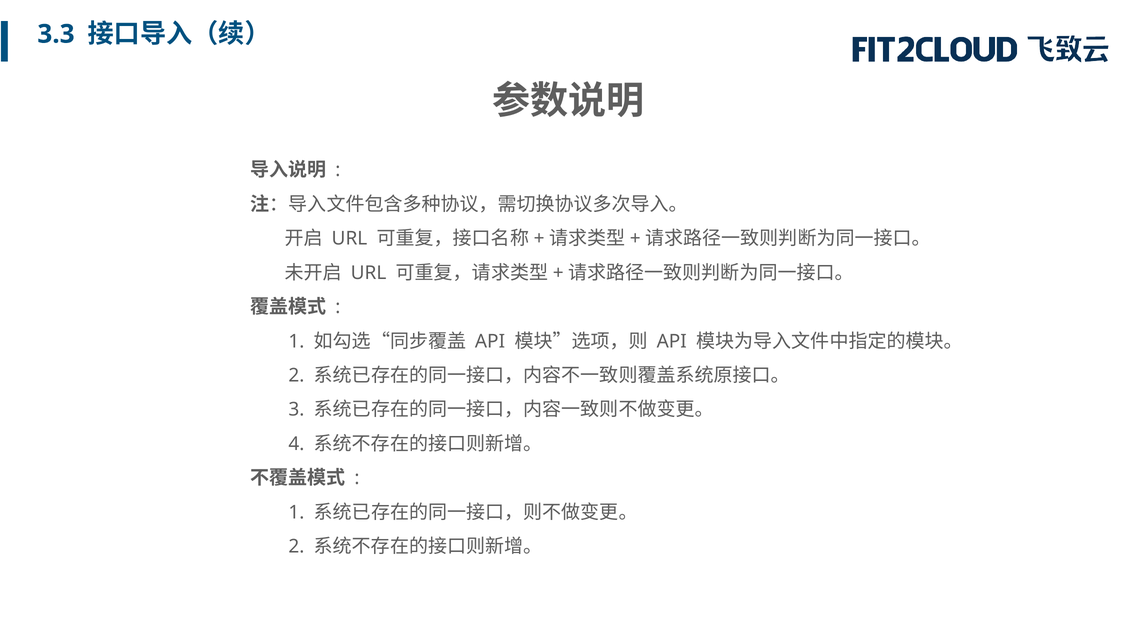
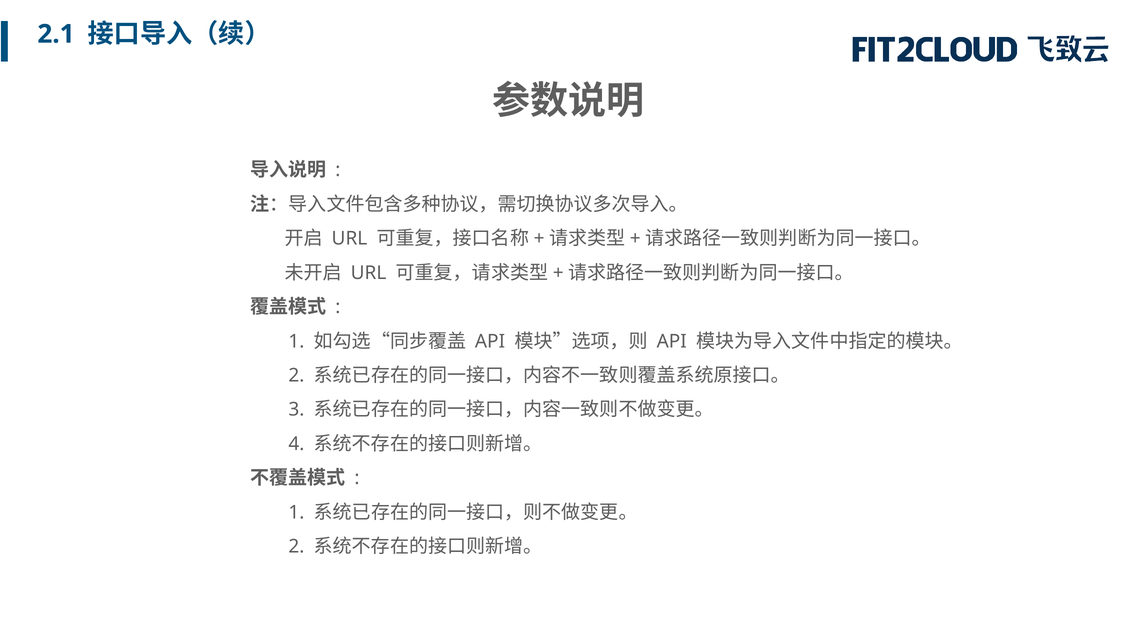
3.3: 3.3 -> 2.1 (56, 34)
